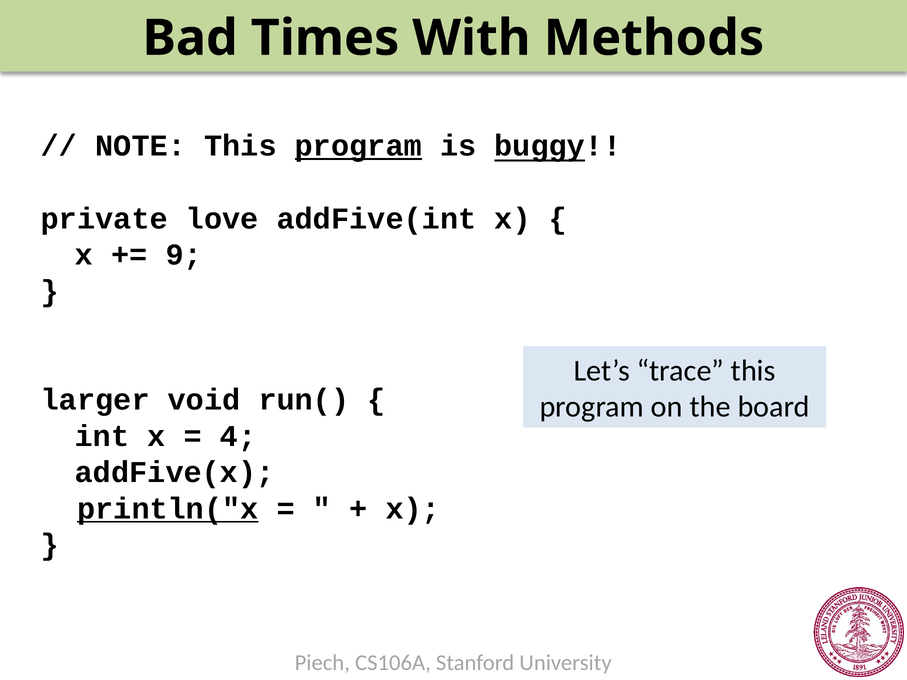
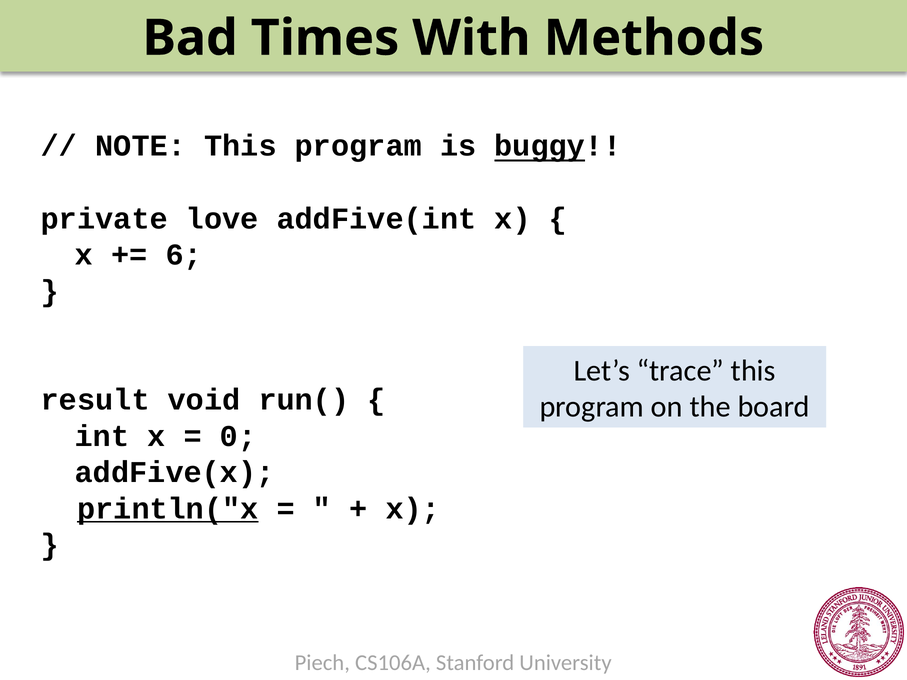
program underline: present -> none (358, 146)
9: 9 -> 6 (184, 255)
larger: larger -> result (95, 400)
4: 4 -> 0 (238, 436)
